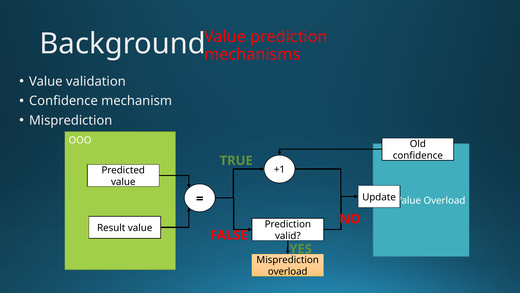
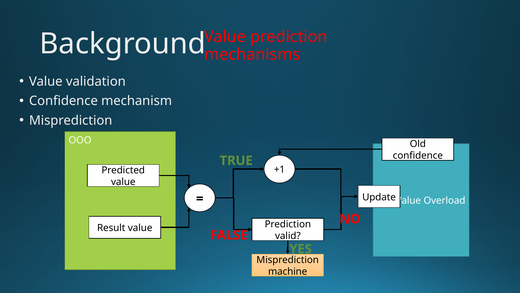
overload: overload -> machine (288, 271)
